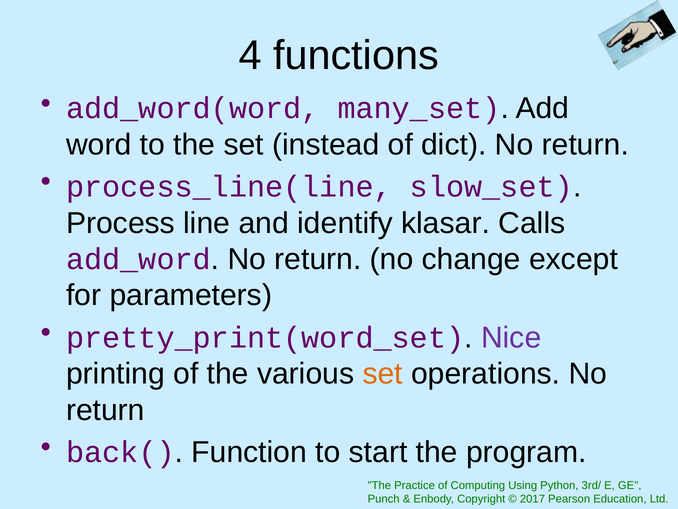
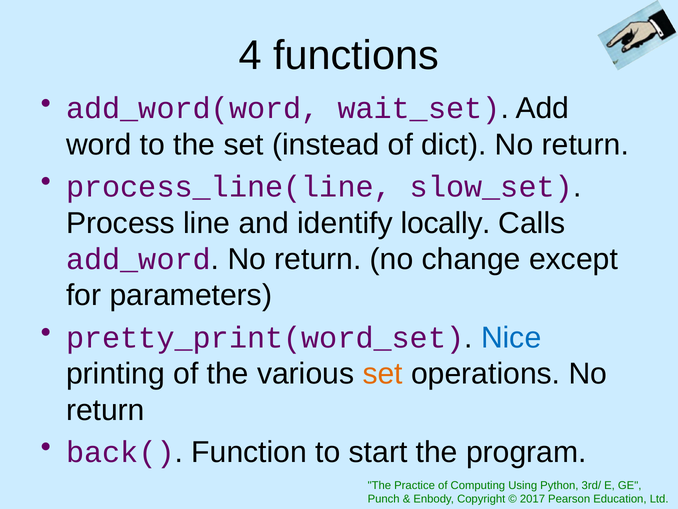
many_set: many_set -> wait_set (419, 108)
klasar: klasar -> locally (446, 223)
Nice colour: purple -> blue (511, 337)
